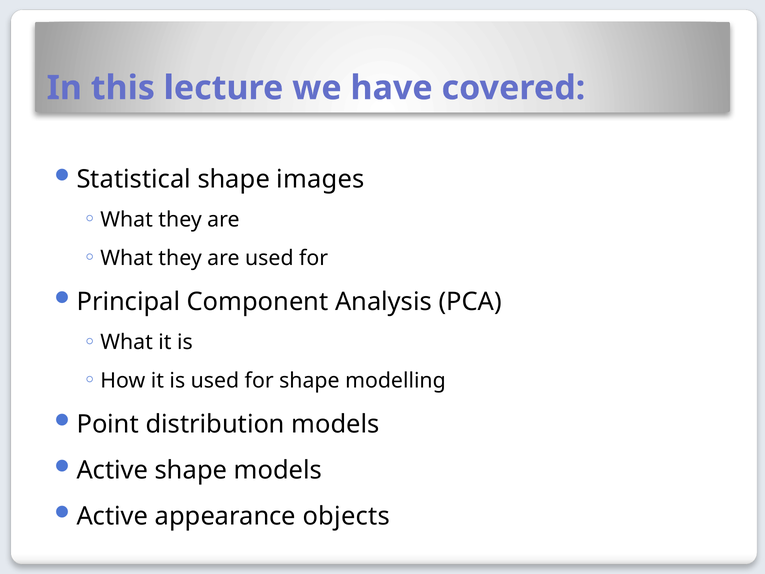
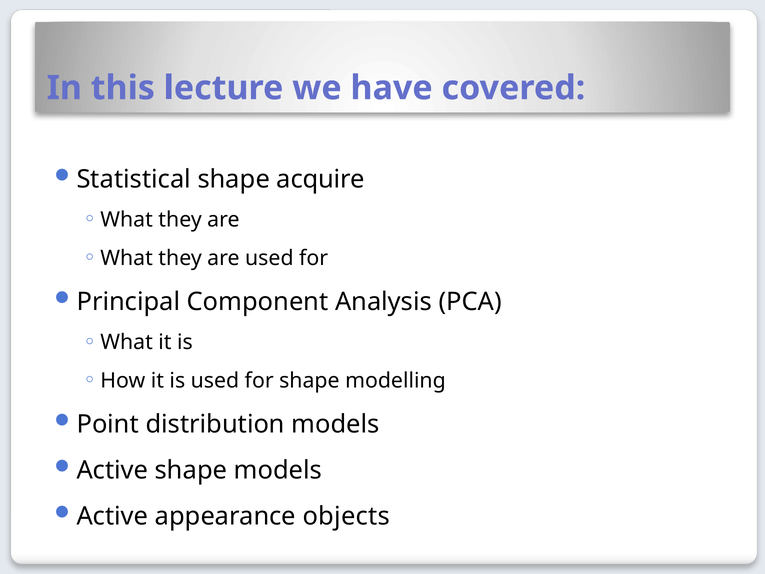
images: images -> acquire (321, 179)
